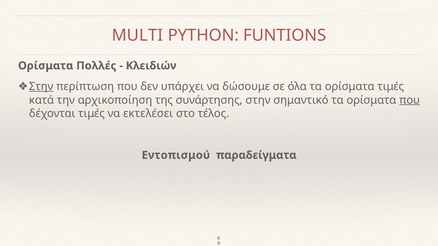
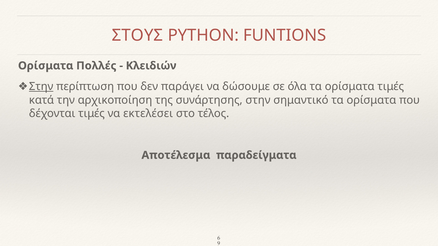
MULTI: MULTI -> ΣΤΟΥΣ (137, 35)
υπάρχει: υπάρχει -> παράγει (182, 87)
που underline: present -> none (410, 100)
Εντοπισμού: Εντοπισμού -> Αποτέλεσμα (176, 155)
